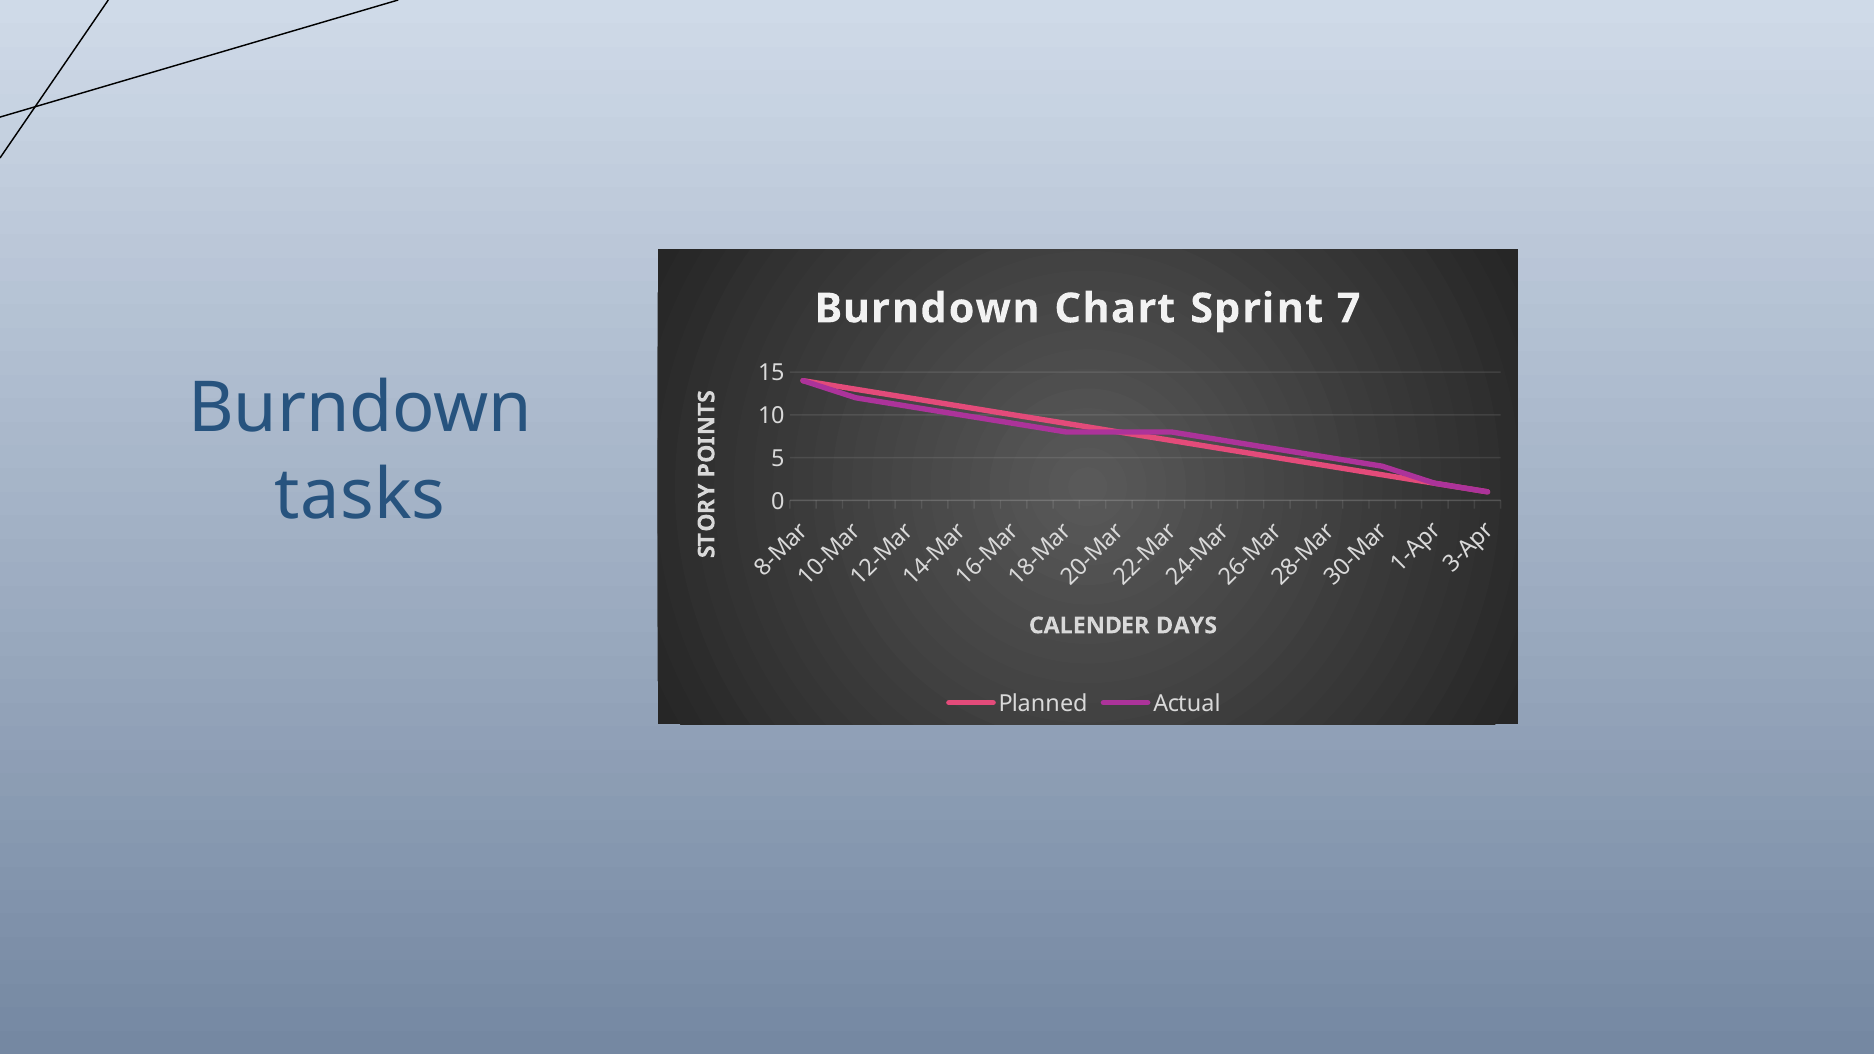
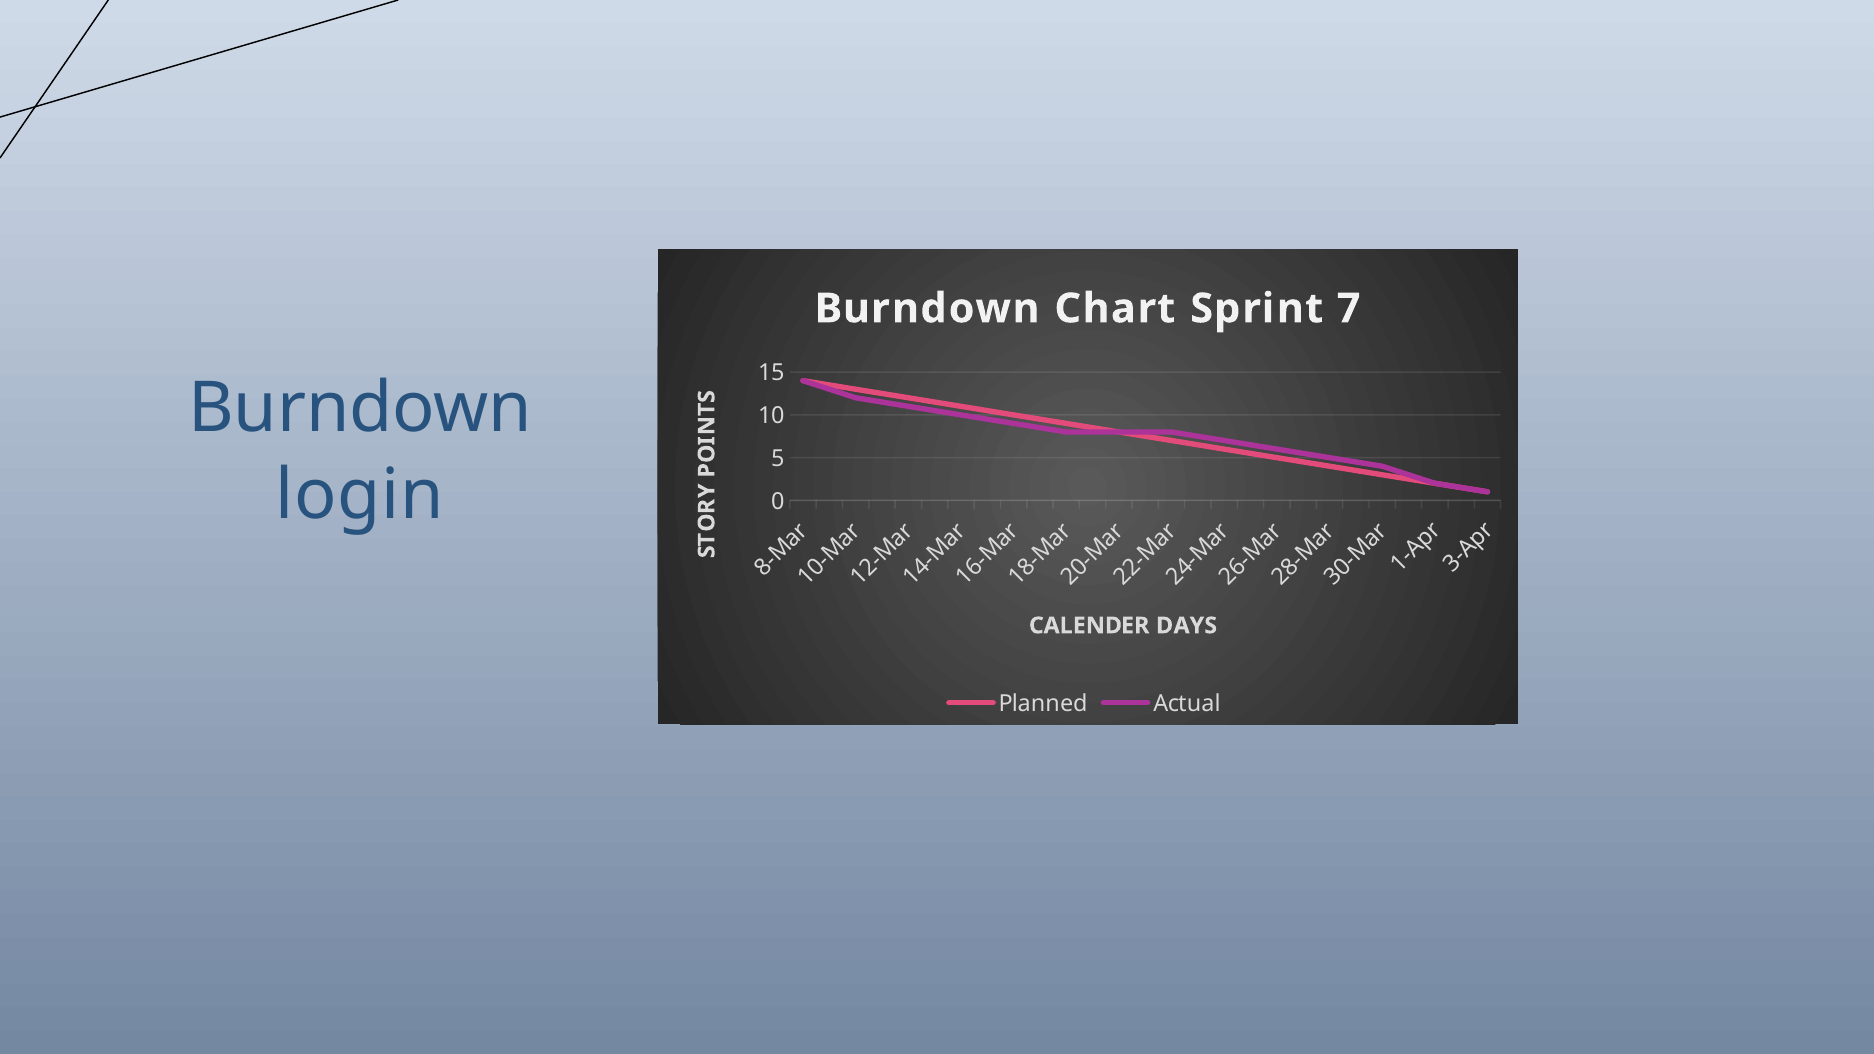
tasks: tasks -> login (360, 495)
